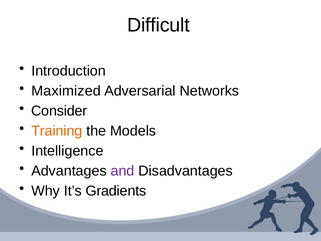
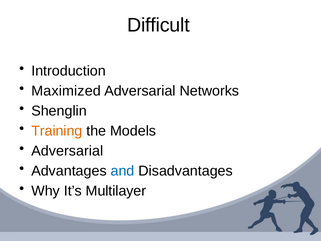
Consider: Consider -> Shenglin (59, 111)
Intelligence: Intelligence -> Adversarial (67, 151)
and colour: purple -> blue (123, 171)
Gradients: Gradients -> Multilayer (116, 191)
